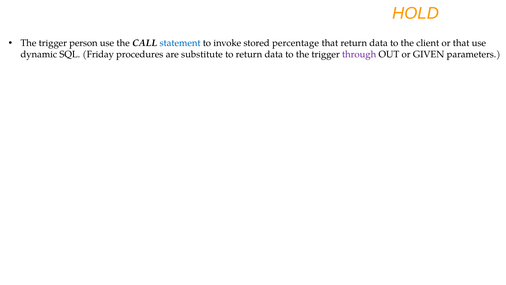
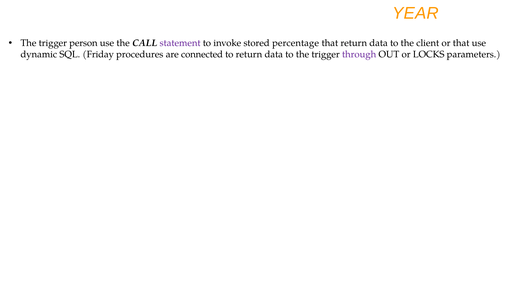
HOLD: HOLD -> YEAR (415, 13)
statement colour: blue -> purple (180, 43)
substitute: substitute -> connected (202, 54)
GIVEN: GIVEN -> LOCKS (429, 54)
